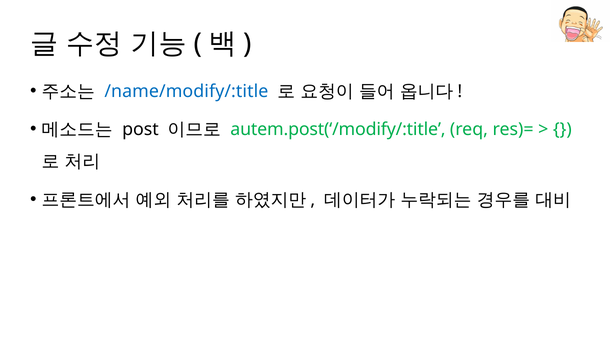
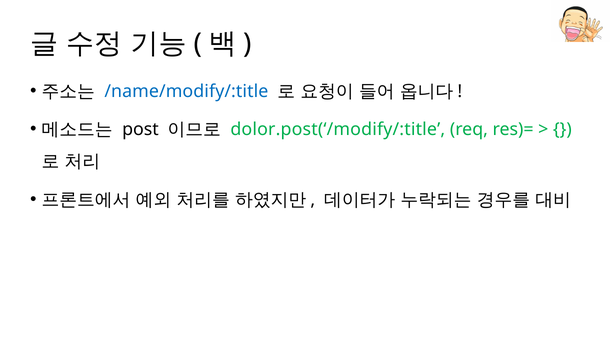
autem.post(‘/modify/:title: autem.post(‘/modify/:title -> dolor.post(‘/modify/:title (338, 130)
